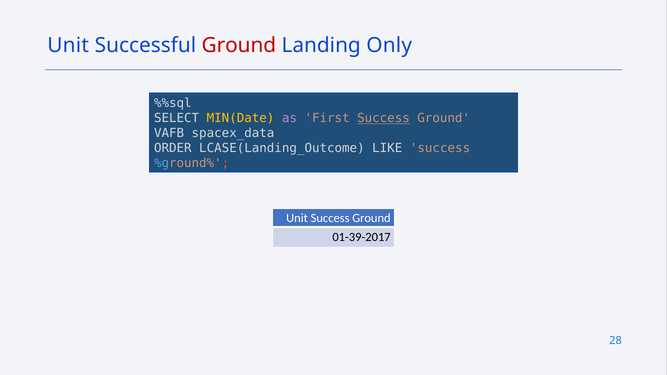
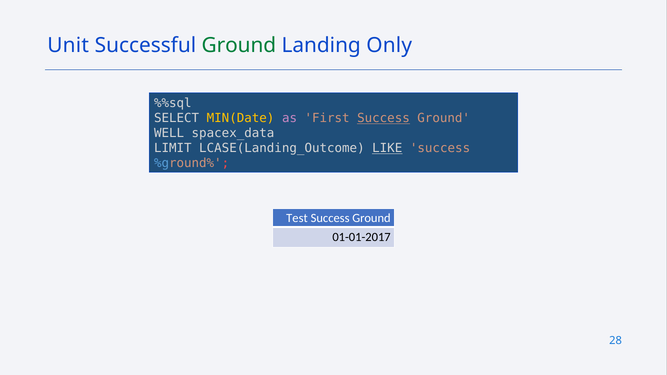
Ground colour: red -> green (239, 45)
VAFB: VAFB -> WELL (169, 133)
ORDER: ORDER -> LIMIT (173, 148)
LIKE underline: none -> present (387, 148)
Unit: Unit -> Test (297, 218)
01-39-2017: 01-39-2017 -> 01-01-2017 (362, 237)
